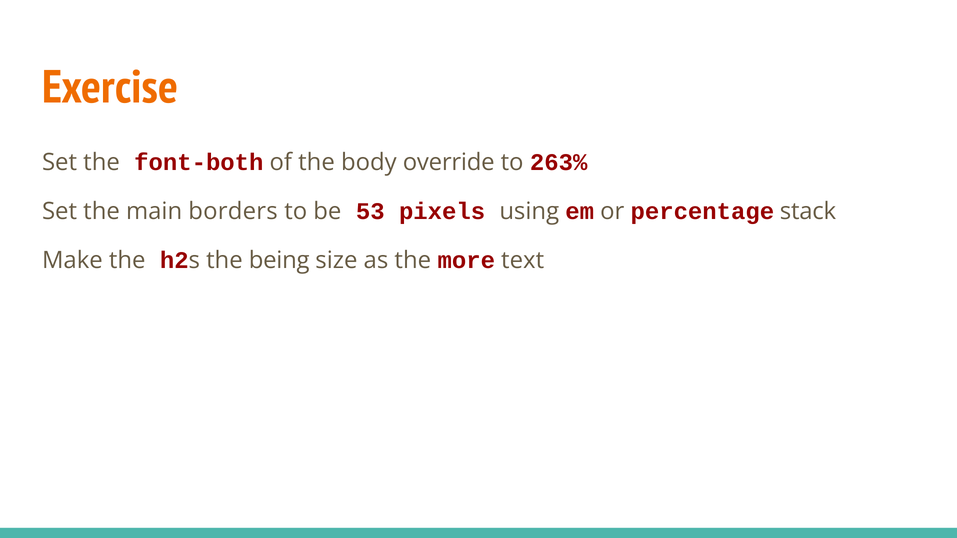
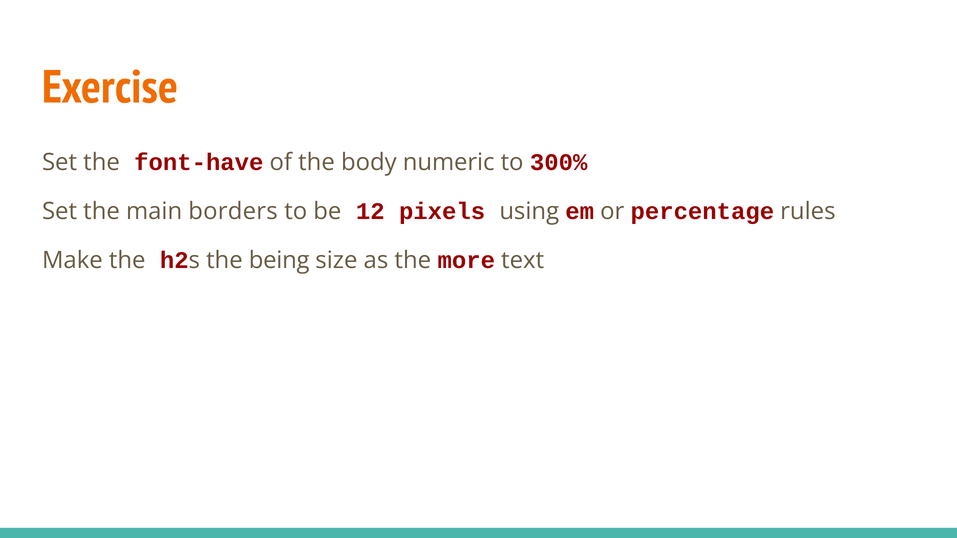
font-both: font-both -> font-have (199, 162)
override: override -> numeric (449, 162)
263%: 263% -> 300% (559, 162)
53: 53 -> 12 (370, 211)
stack: stack -> rules (808, 211)
